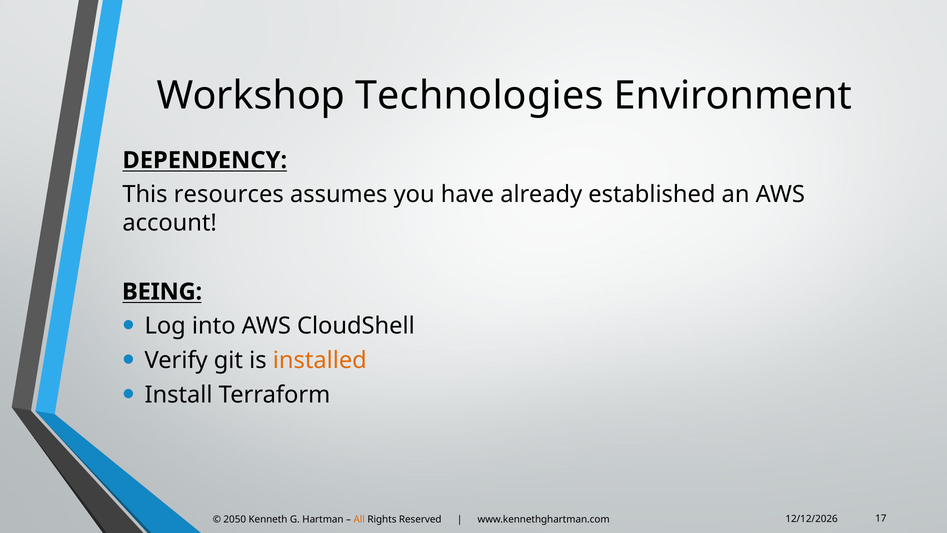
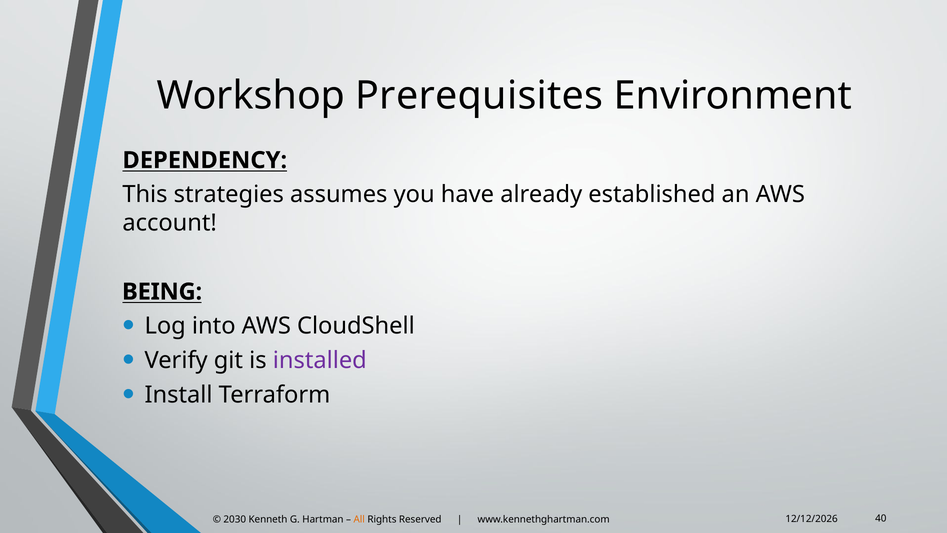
Technologies: Technologies -> Prerequisites (479, 96)
resources: resources -> strategies (229, 195)
installed colour: orange -> purple (320, 360)
17: 17 -> 40 (881, 518)
2050: 2050 -> 2030 (235, 519)
